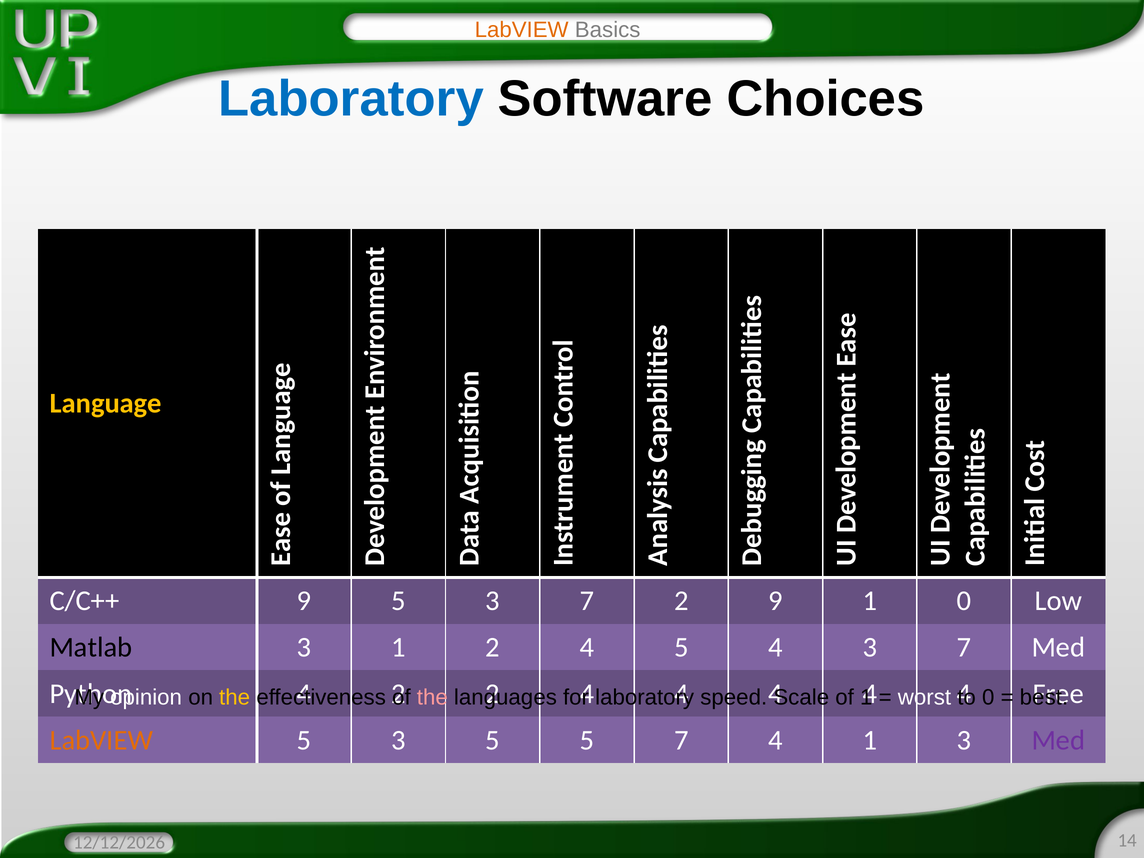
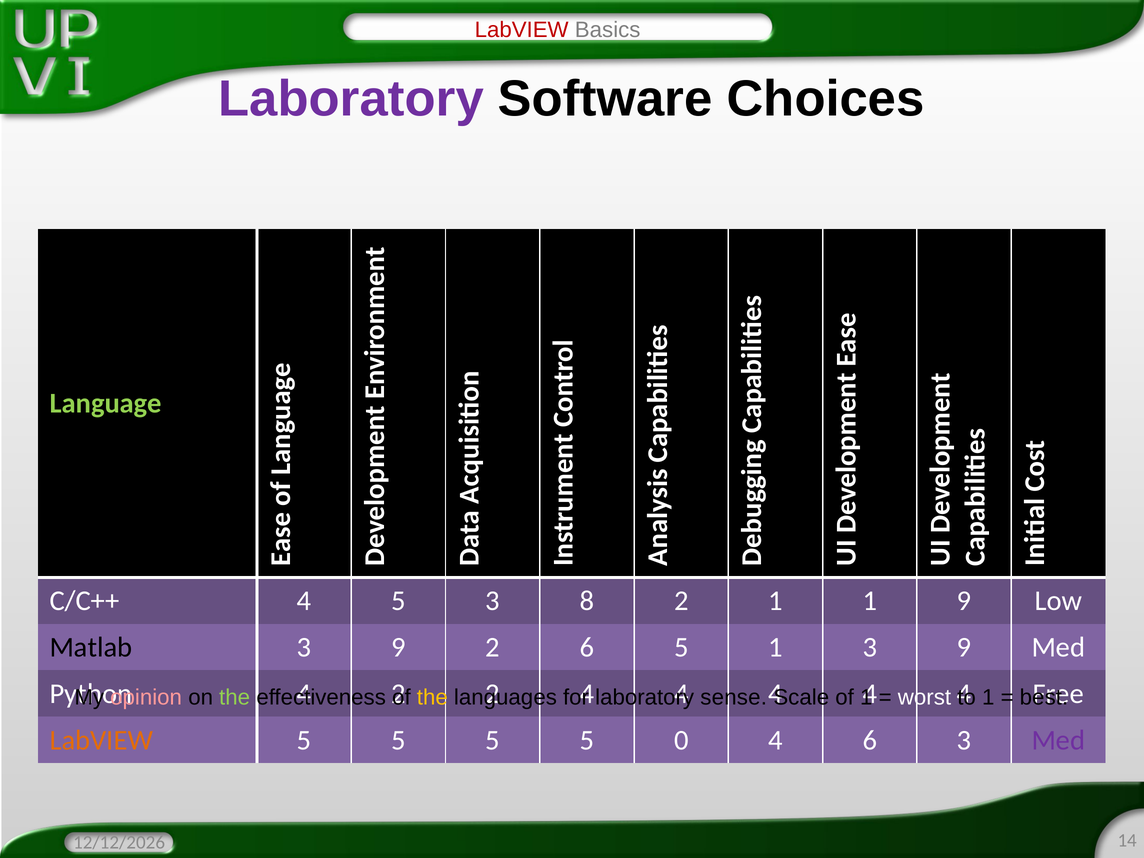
LabVIEW colour: orange -> red (522, 30)
Laboratory colour: blue -> purple (351, 99)
Language colour: yellow -> light green (106, 403)
C/C++ 9: 9 -> 4 (304, 601)
5 3 7: 7 -> 8 (587, 601)
2 9: 9 -> 1 (776, 601)
1 0: 0 -> 9 (964, 601)
1: 1 -> 9 (398, 647)
4: 4 -> 6 (587, 647)
5 4: 4 -> 1 (776, 647)
7: 7 -> 9 (964, 647)
opinion colour: white -> pink (146, 697)
the colour: yellow -> light green (235, 697)
the colour: pink -> yellow (432, 697)
speed: speed -> sense (734, 697)
0: 0 -> 1 (988, 697)
3: 3 -> 5 (398, 740)
5 7: 7 -> 0 (681, 740)
4 1: 1 -> 6 (870, 740)
